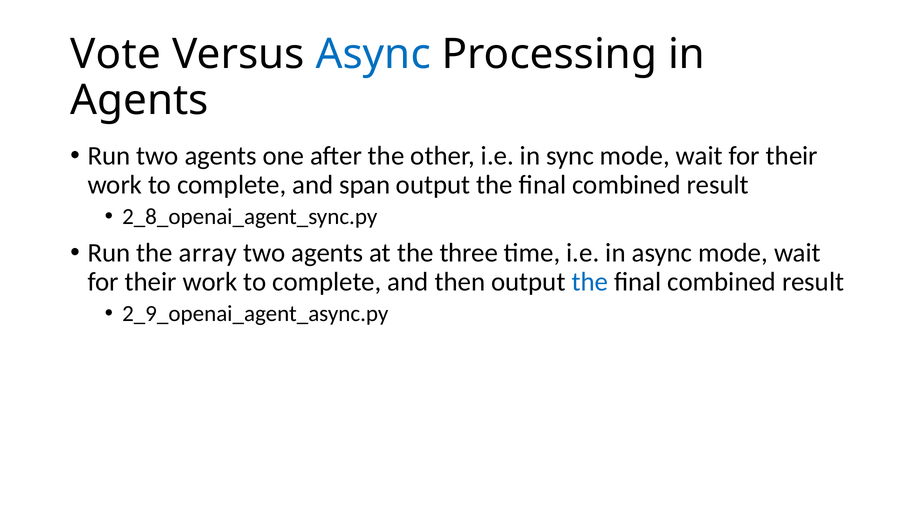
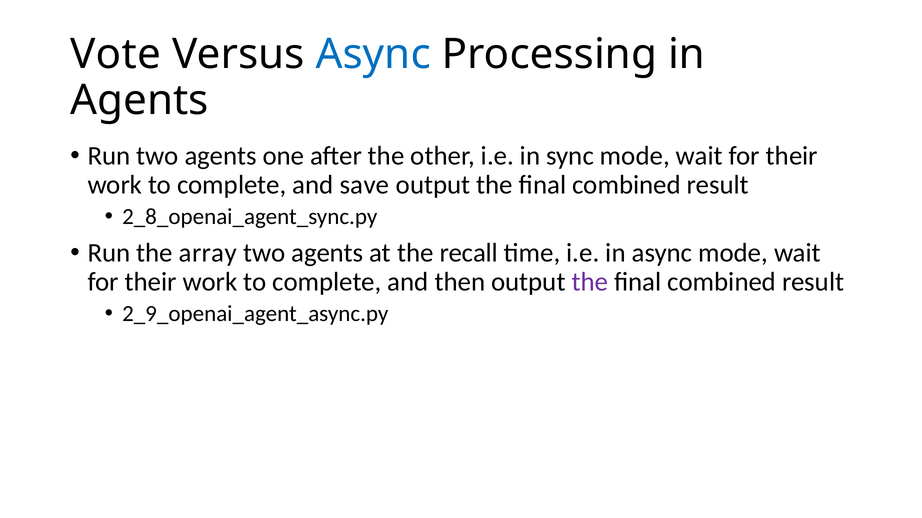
span: span -> save (364, 185)
three: three -> recall (469, 253)
the colour: blue -> purple (590, 282)
